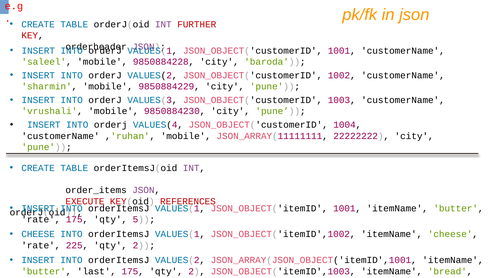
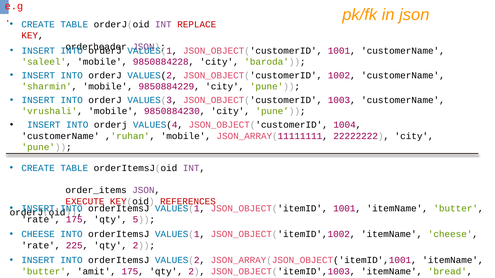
FURTHER: FURTHER -> REPLACE (197, 24)
last: last -> amit (97, 272)
